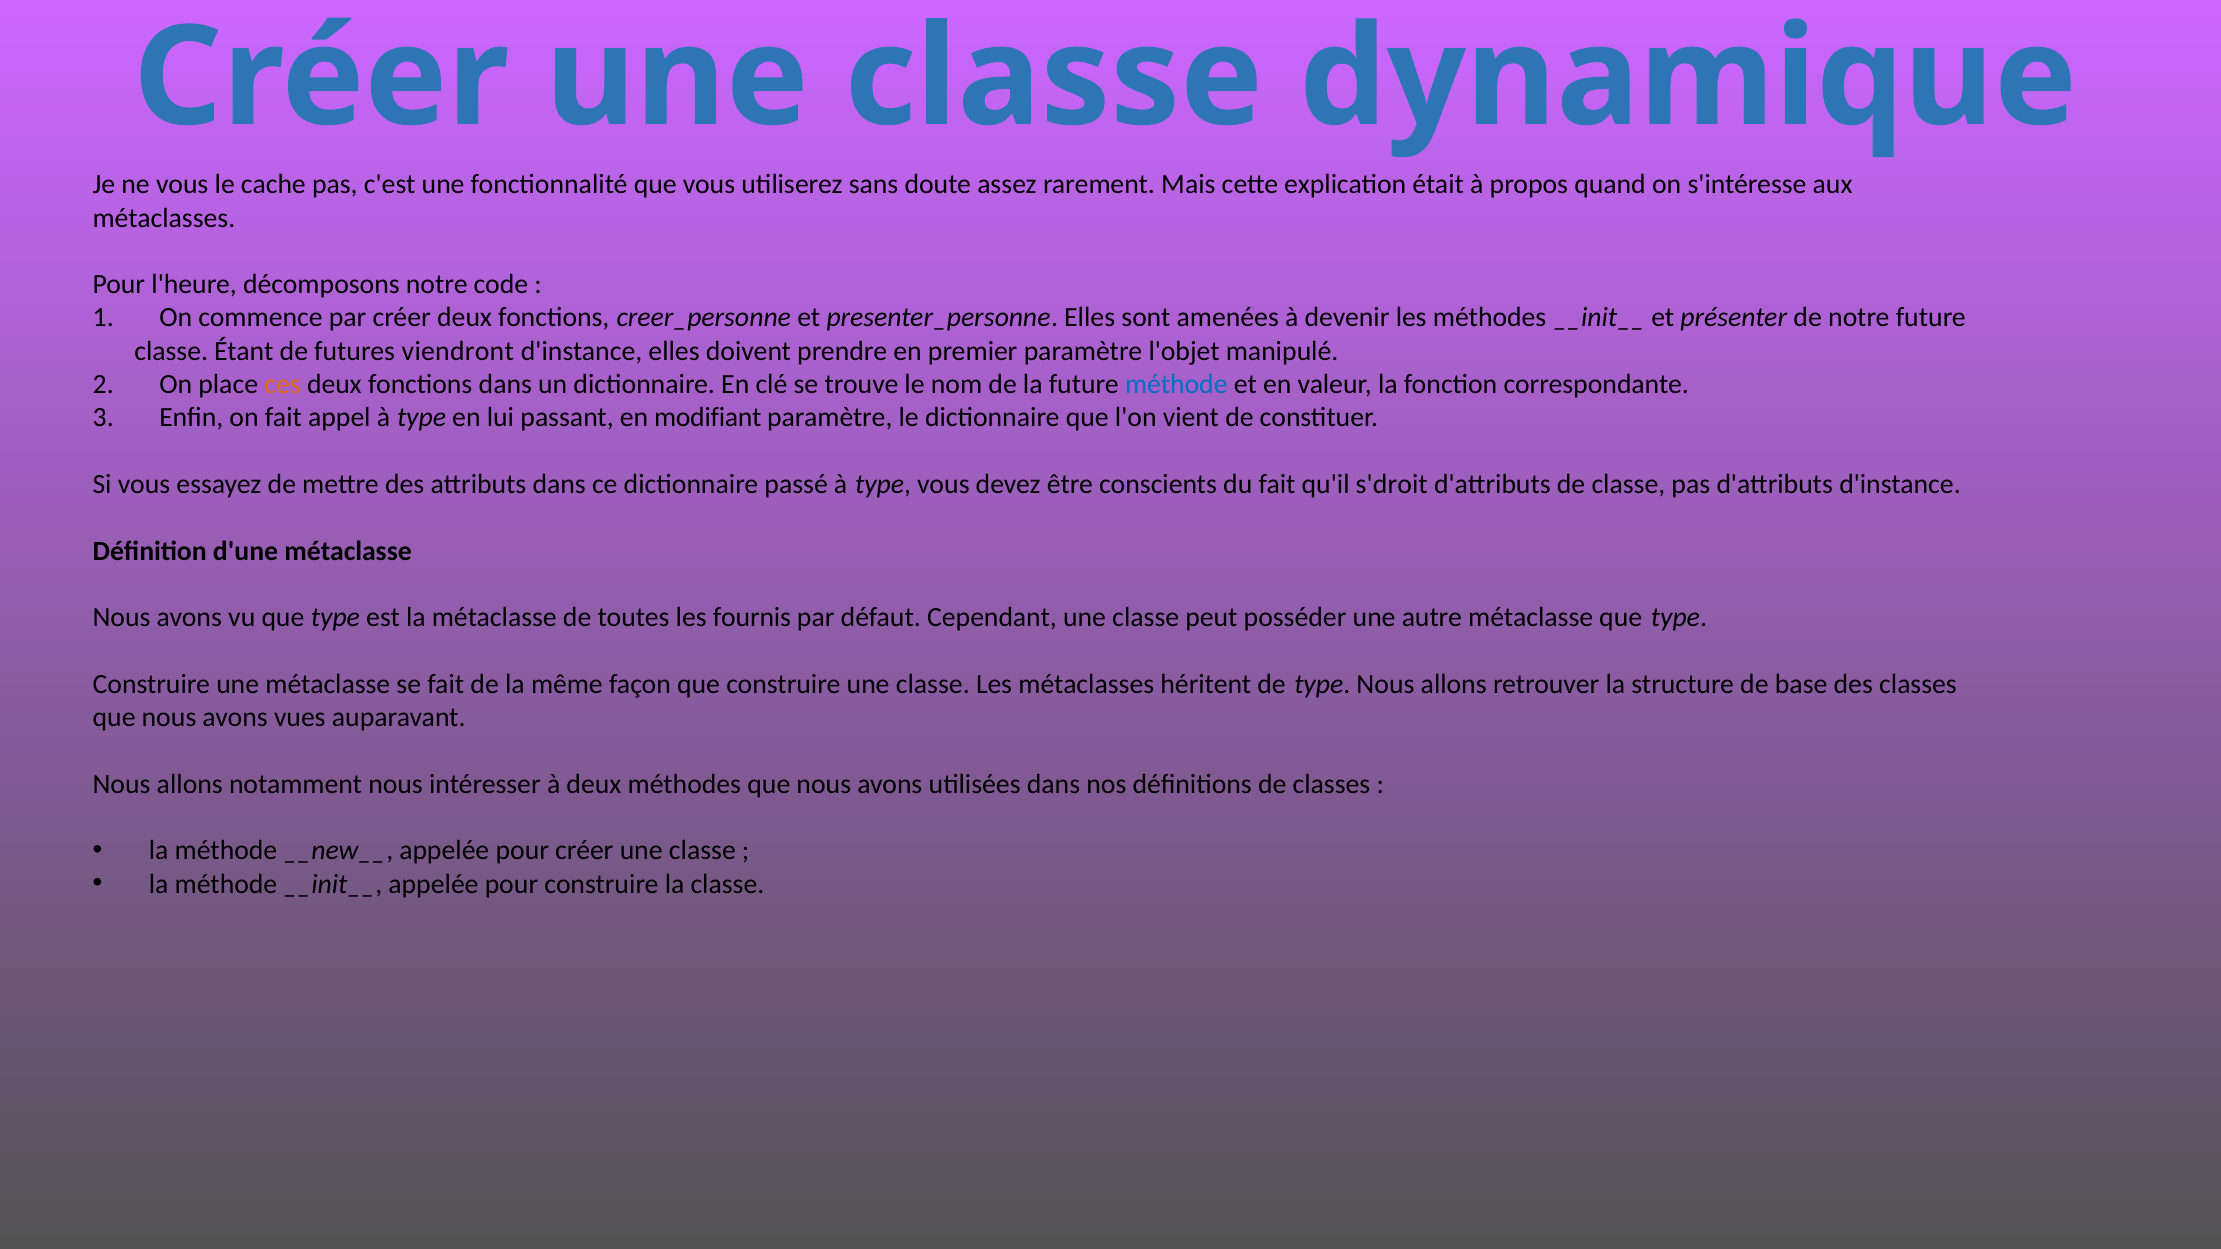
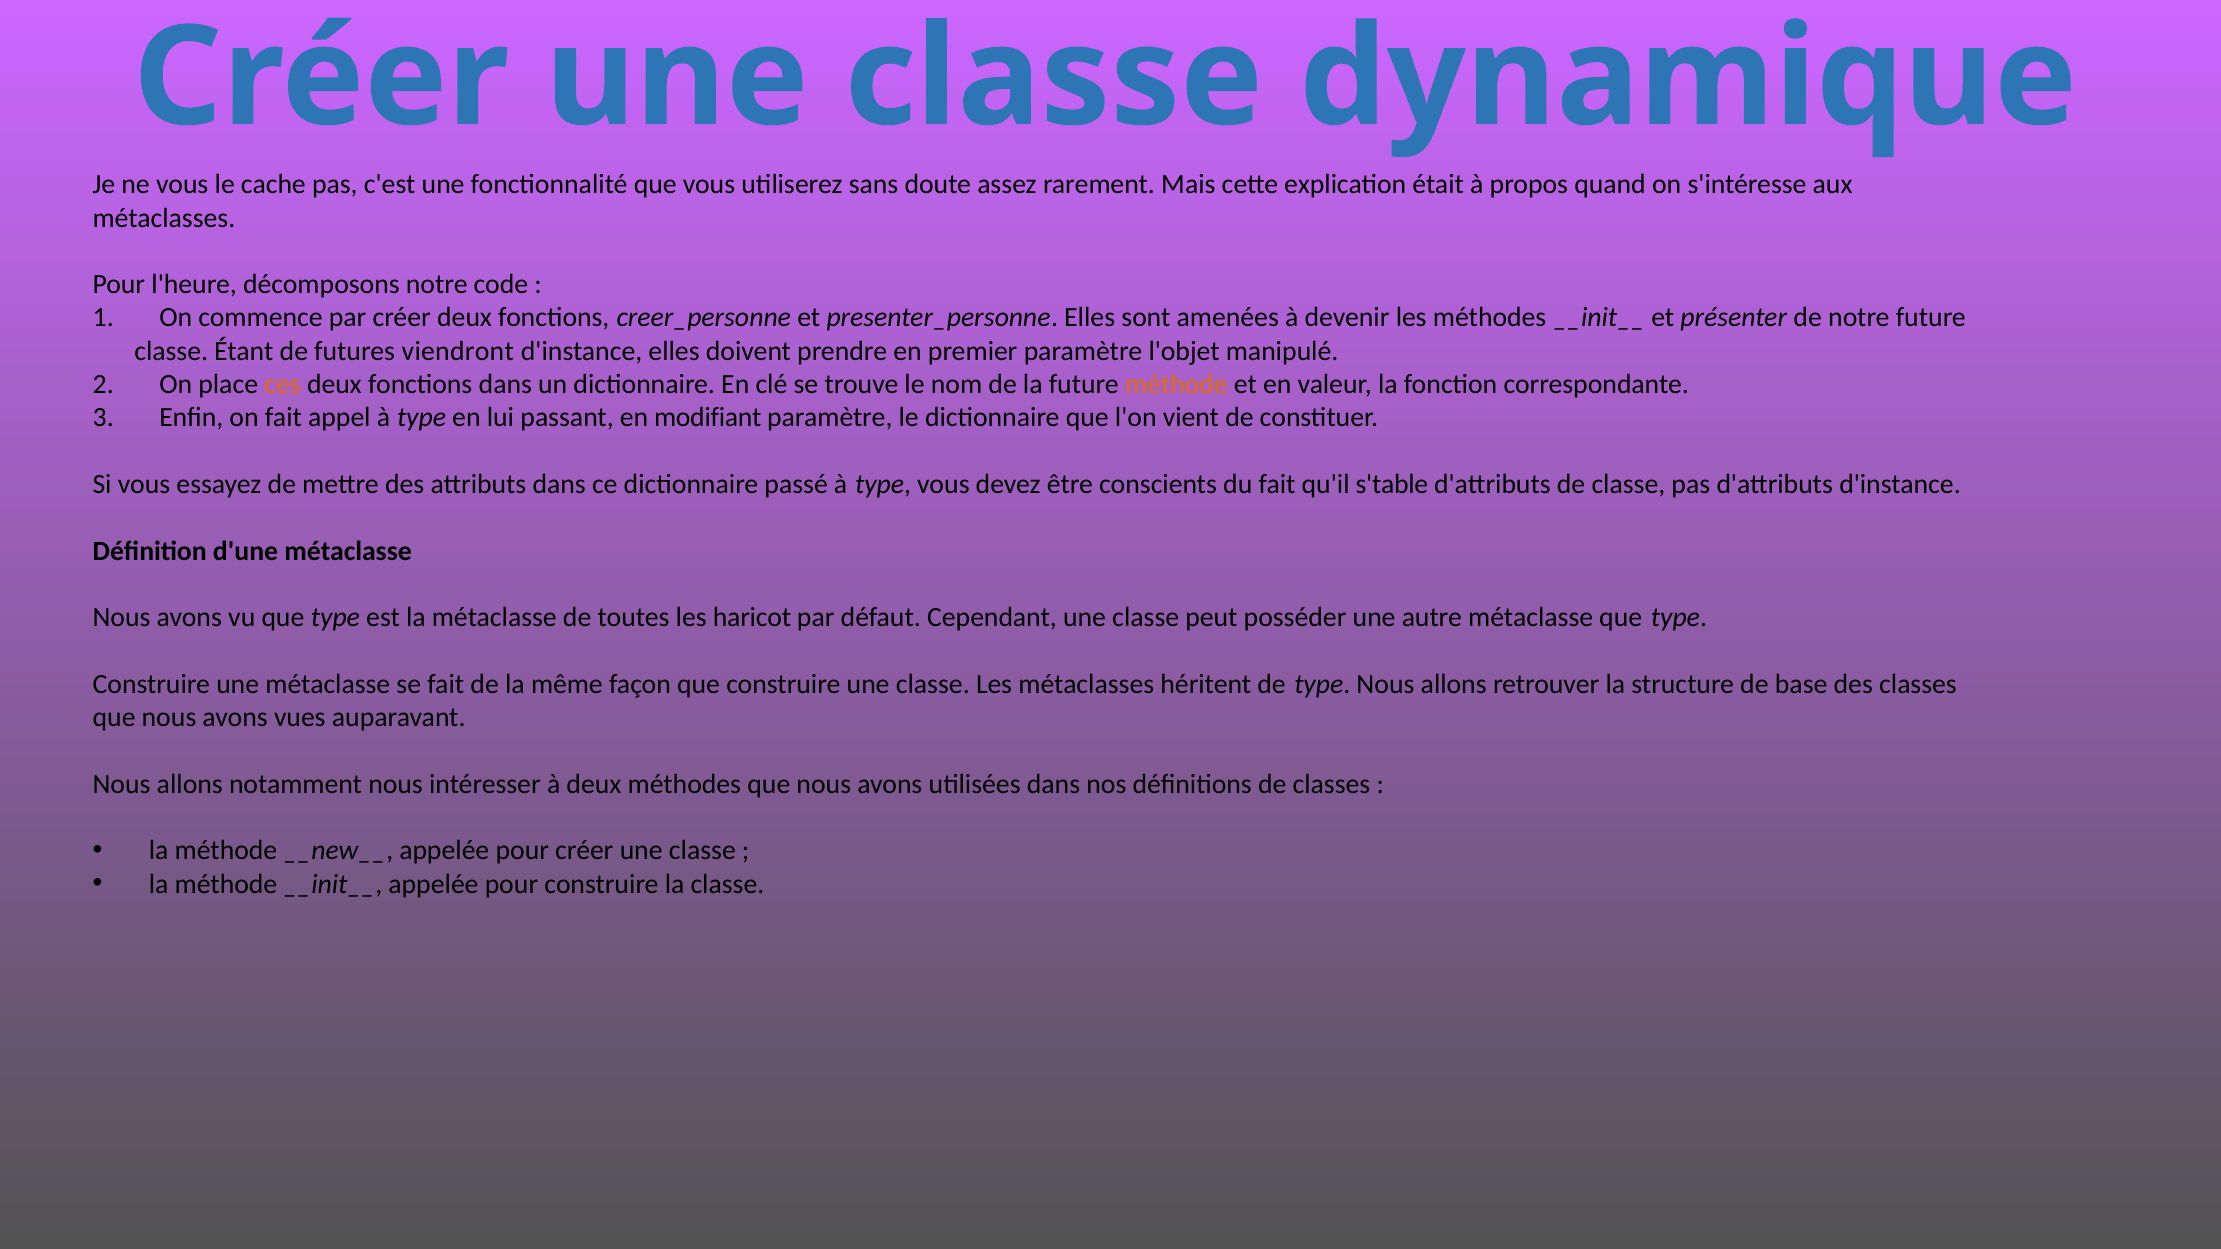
méthode colour: blue -> orange (1176, 385)
s'droit: s'droit -> s'table (1392, 484)
fournis: fournis -> haricot (752, 618)
